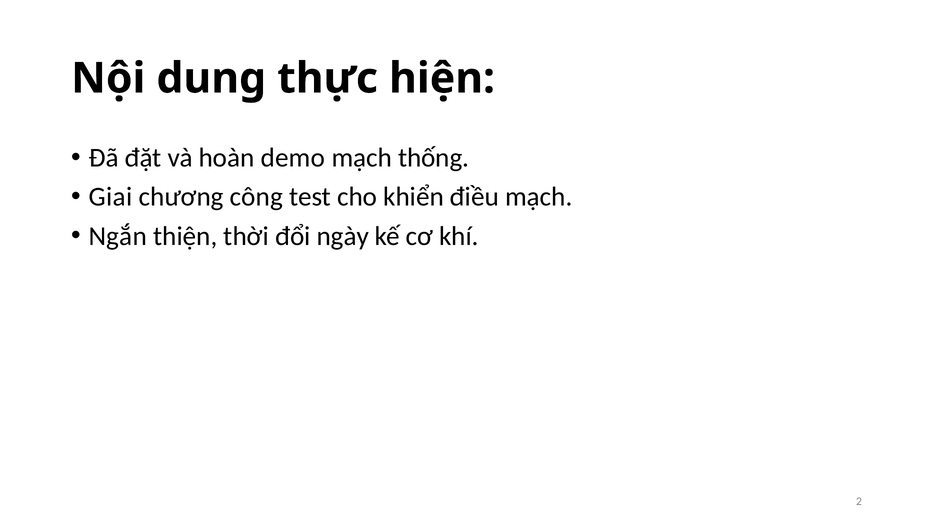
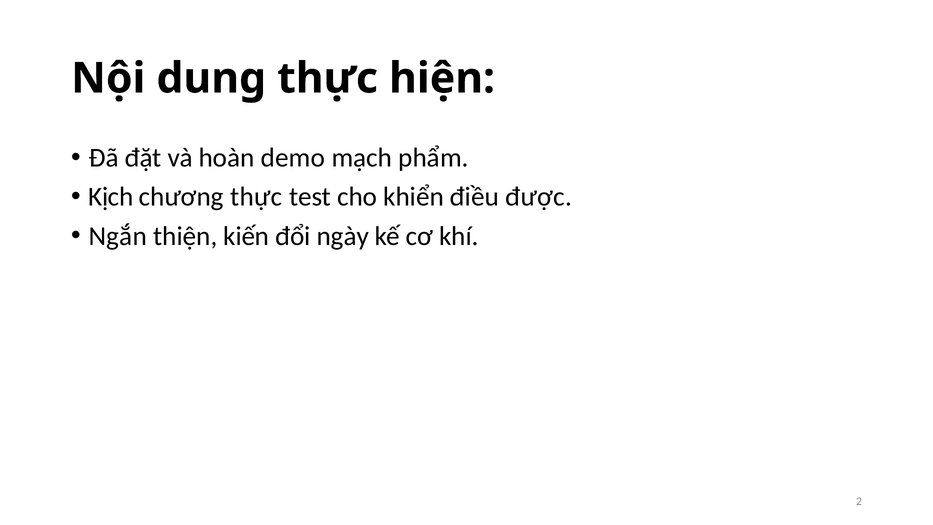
thống: thống -> phẩm (433, 158)
Giai: Giai -> Kịch (111, 197)
chương công: công -> thực (256, 197)
điều mạch: mạch -> được (539, 197)
thời: thời -> kiến (246, 236)
